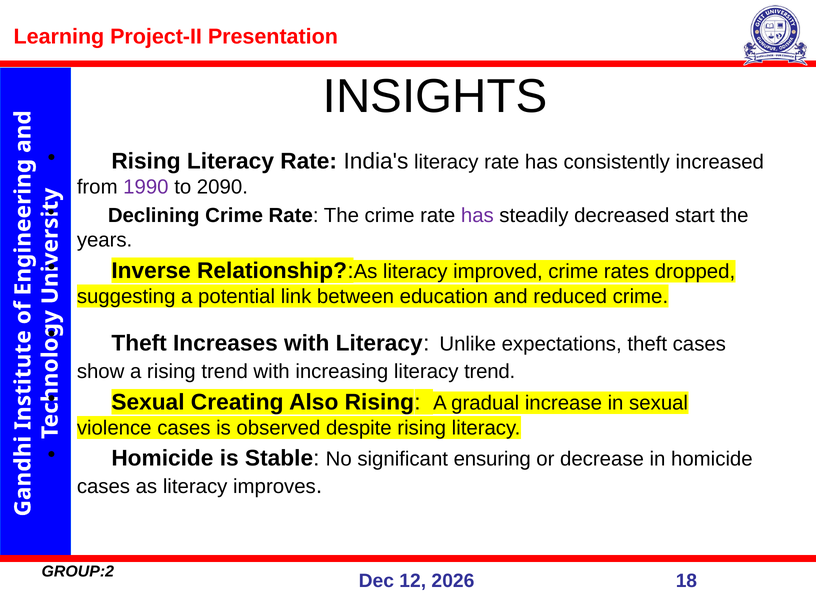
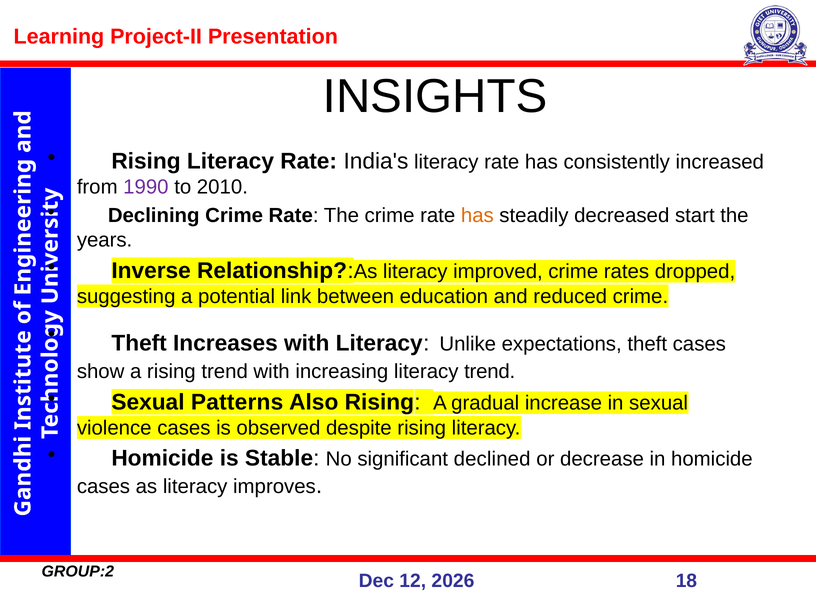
2090: 2090 -> 2010 (222, 187)
has colour: purple -> orange (477, 216)
Creating: Creating -> Patterns (237, 402)
ensuring: ensuring -> declined (492, 459)
